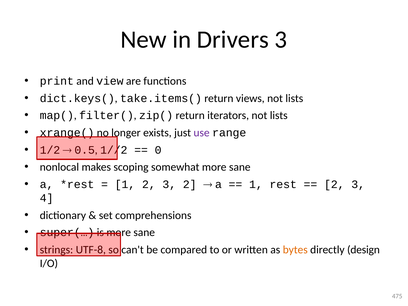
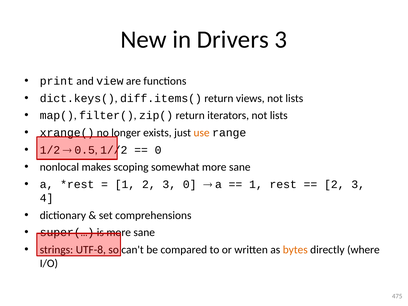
take.items(: take.items( -> diff.items( (161, 98)
use colour: purple -> orange (202, 133)
3 2: 2 -> 0 (190, 184)
design: design -> where (363, 250)
